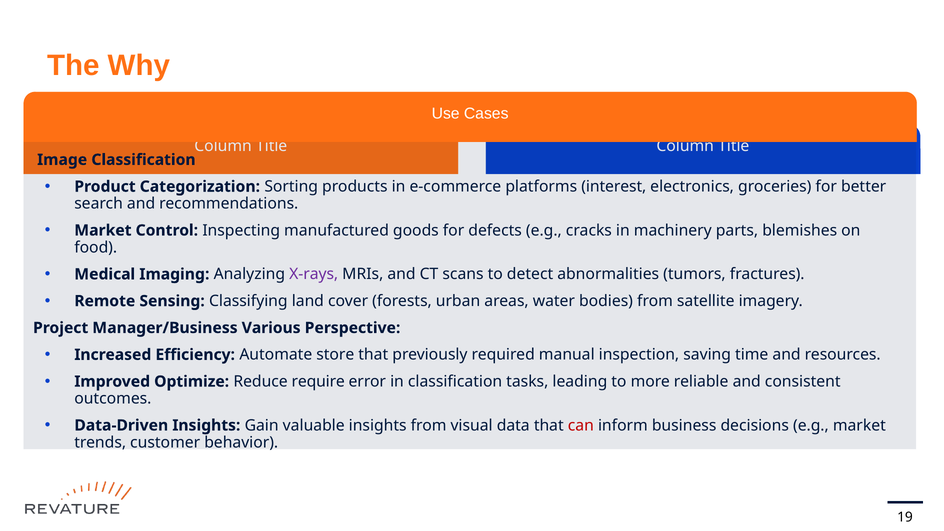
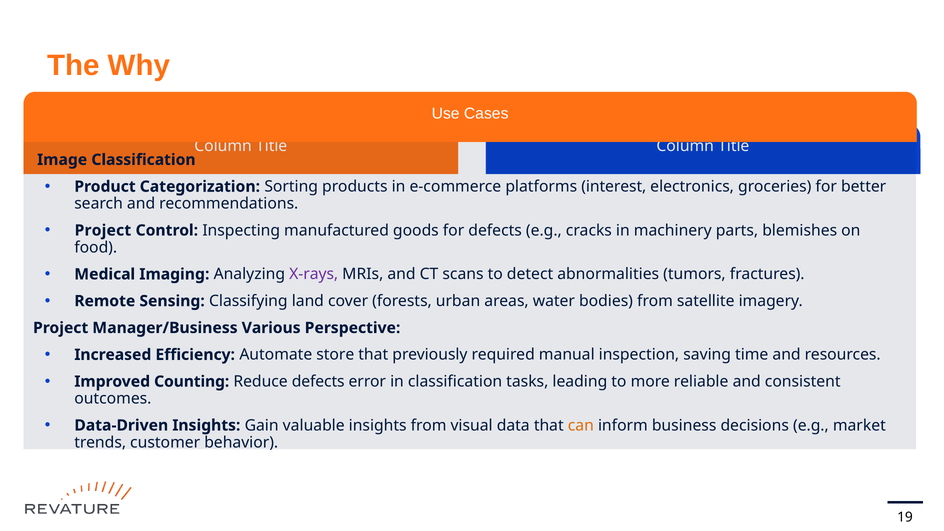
Market: Market -> Project (103, 230)
Optimize: Optimize -> Counting (192, 382)
Reduce require: require -> defects (318, 382)
can colour: red -> orange (581, 425)
